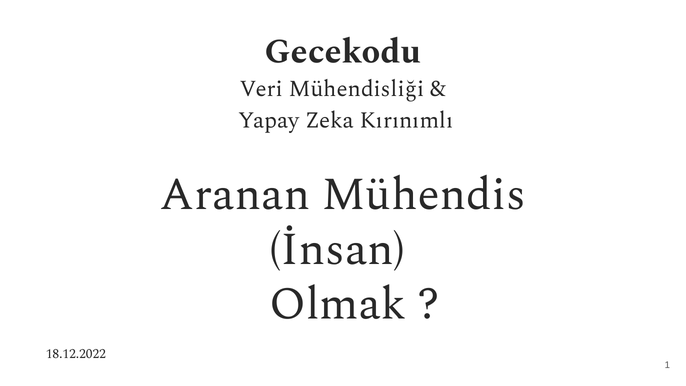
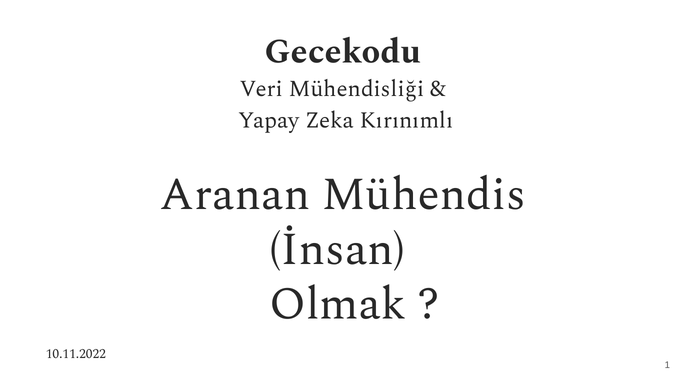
18.12.2022: 18.12.2022 -> 10.11.2022 (76, 354)
